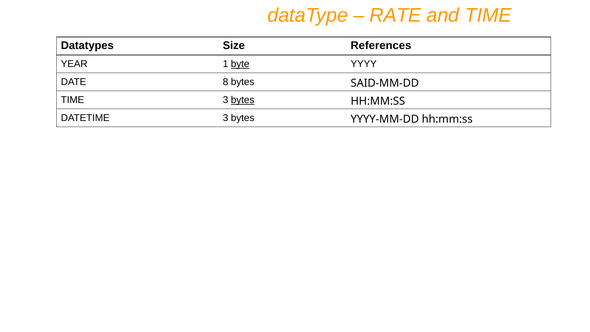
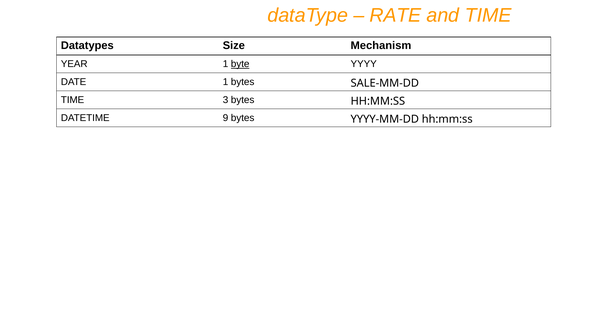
References: References -> Mechanism (381, 46)
DATE 8: 8 -> 1 (226, 82)
SAID-MM-DD: SAID-MM-DD -> SALE-MM-DD (385, 83)
bytes underline: present -> none (243, 100)
DATETIME 3: 3 -> 9 (226, 118)
